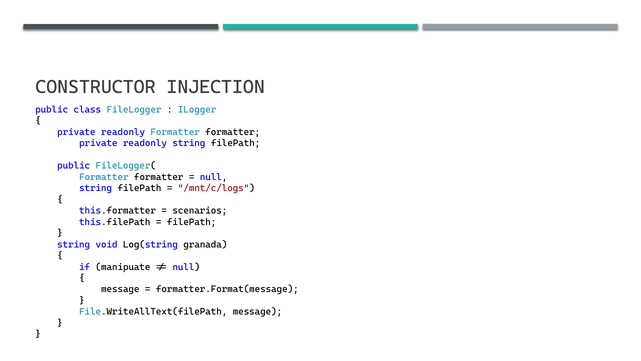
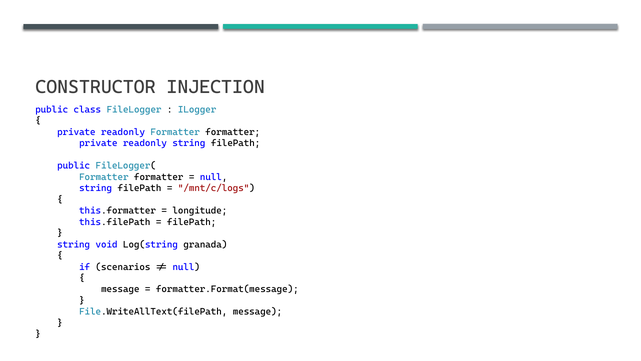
scenarios: scenarios -> longitude (200, 210)
manipuate: manipuate -> scenarios (123, 267)
